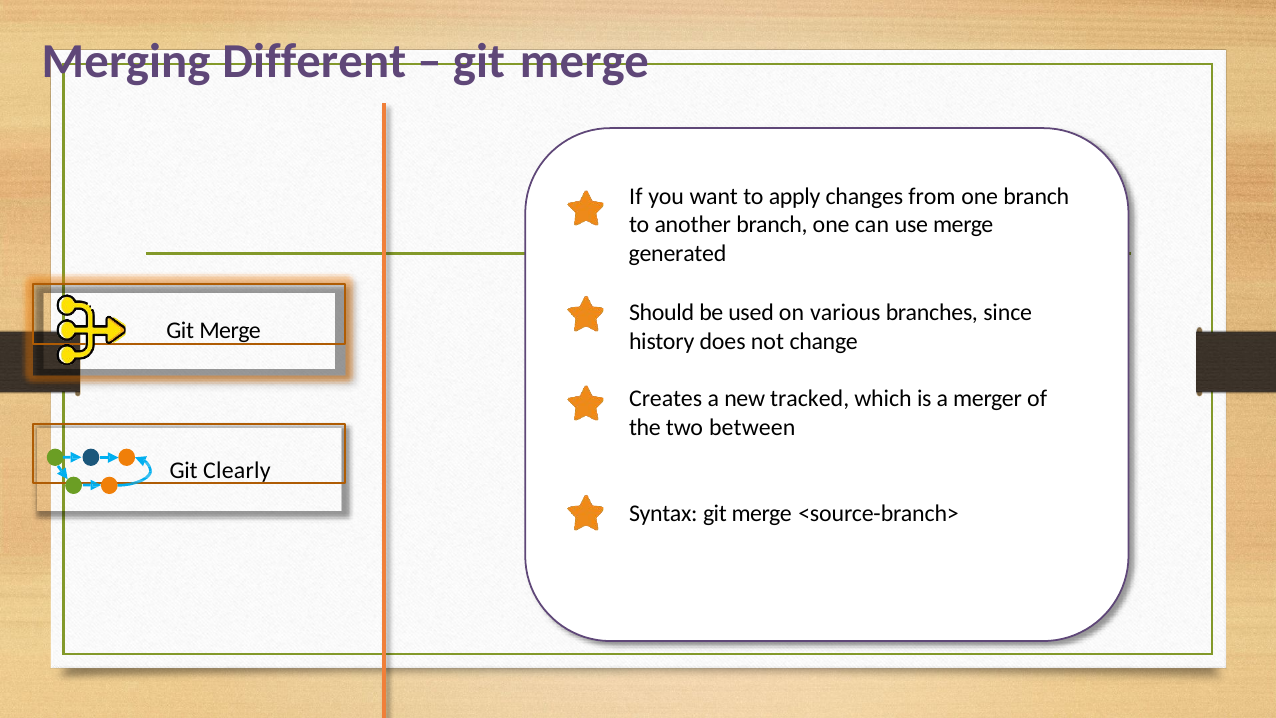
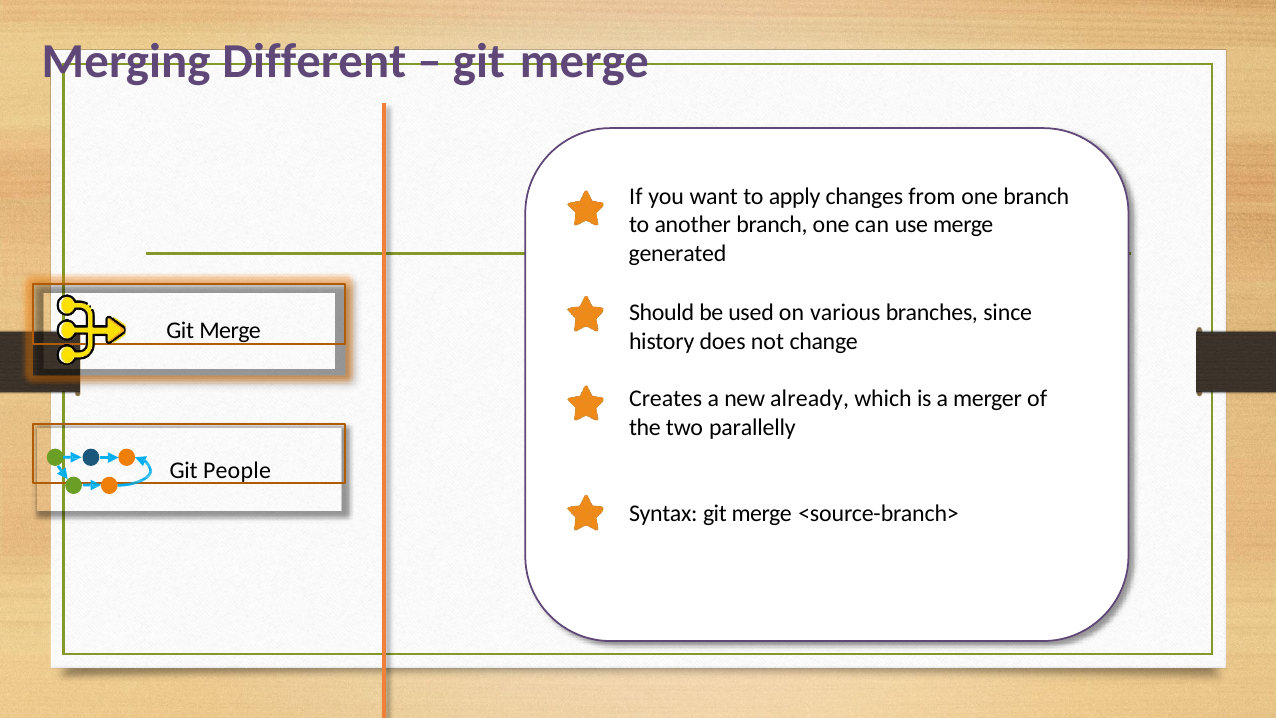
tracked: tracked -> already (810, 399)
between: between -> parallelly (752, 428)
Clearly: Clearly -> People (237, 471)
